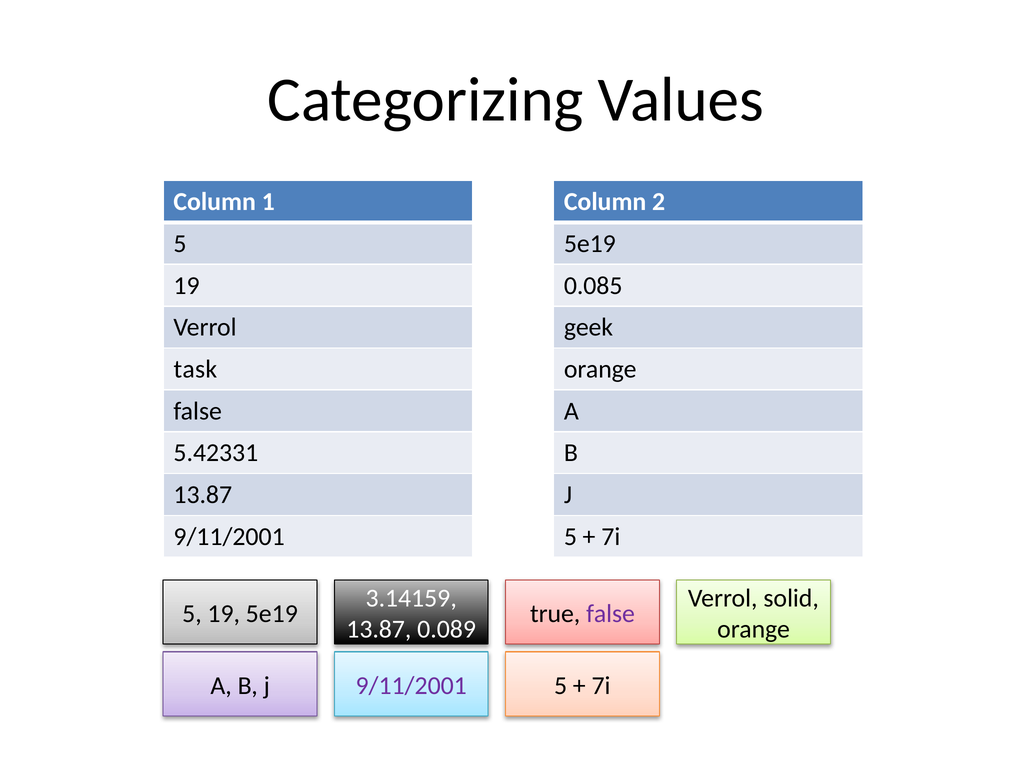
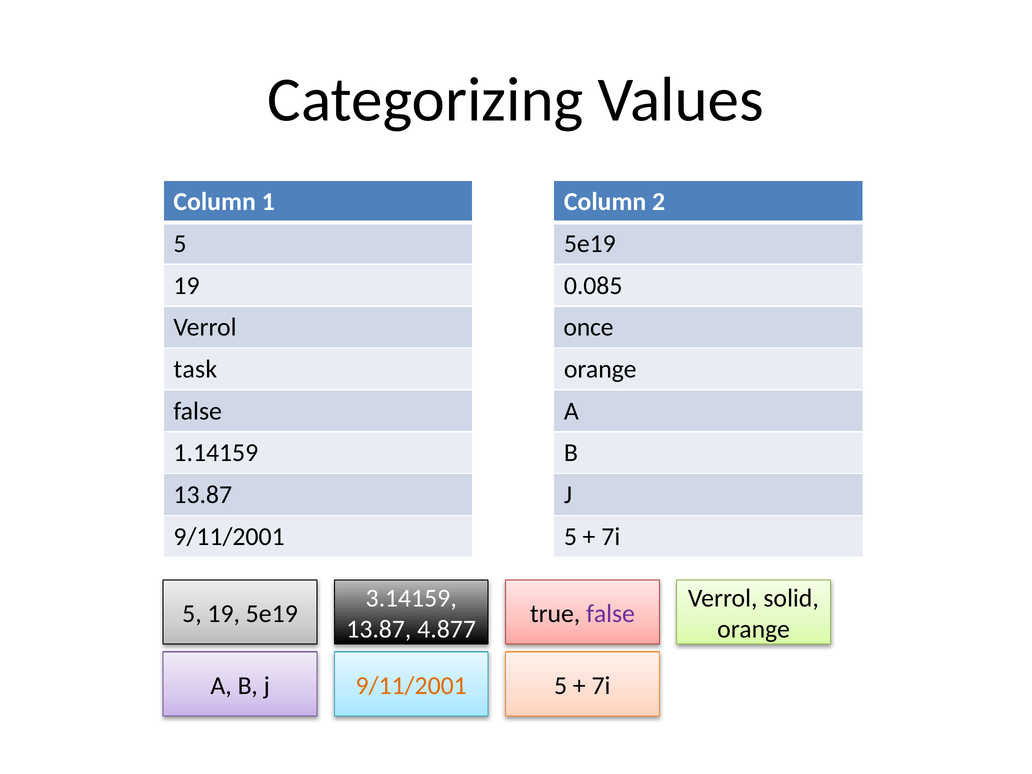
geek: geek -> once (589, 327)
5.42331: 5.42331 -> 1.14159 (216, 453)
0.089: 0.089 -> 4.877 (447, 629)
9/11/2001 colour: purple -> orange (411, 686)
